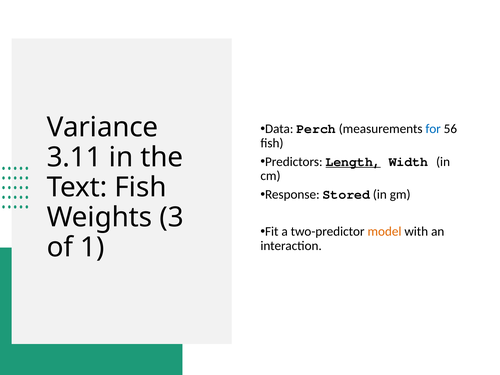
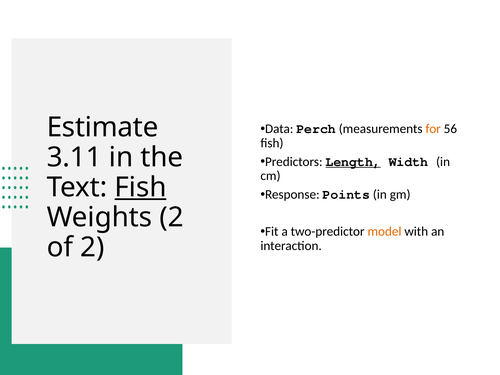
Variance: Variance -> Estimate (103, 127)
for colour: blue -> orange (433, 129)
Fish underline: none -> present (141, 187)
Stored: Stored -> Points (346, 195)
Weights 3: 3 -> 2 (172, 217)
of 1: 1 -> 2 (92, 247)
